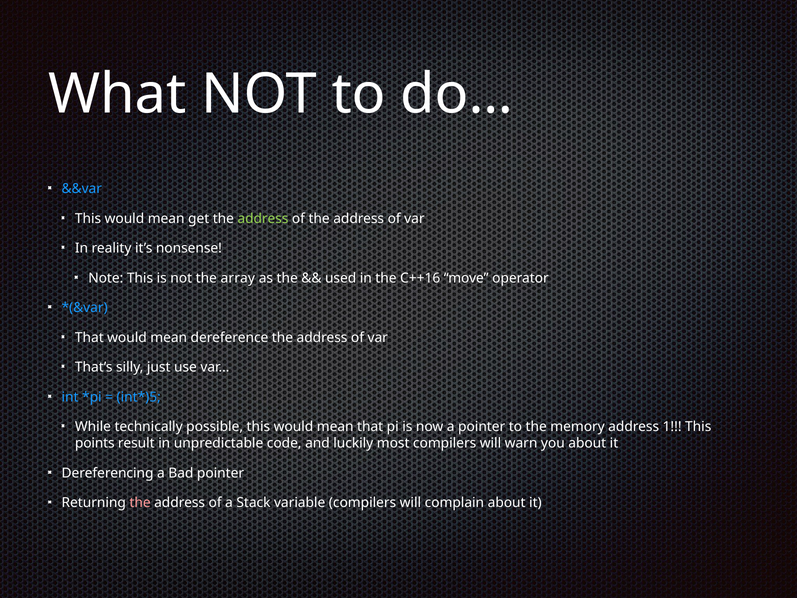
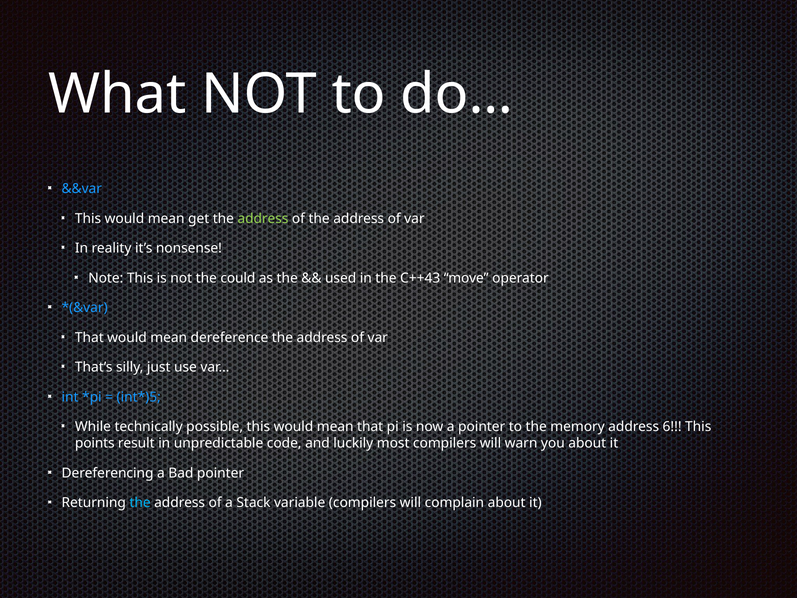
array: array -> could (238, 278)
C++16: C++16 -> C++43 (420, 278)
1: 1 -> 6 (672, 427)
the colour: pink -> light blue (140, 503)
